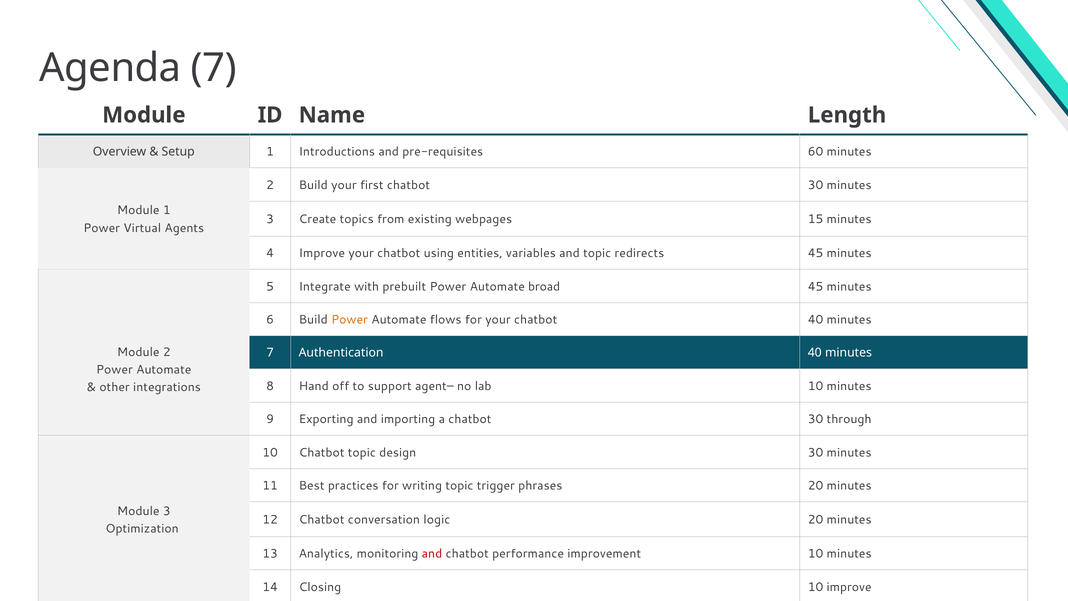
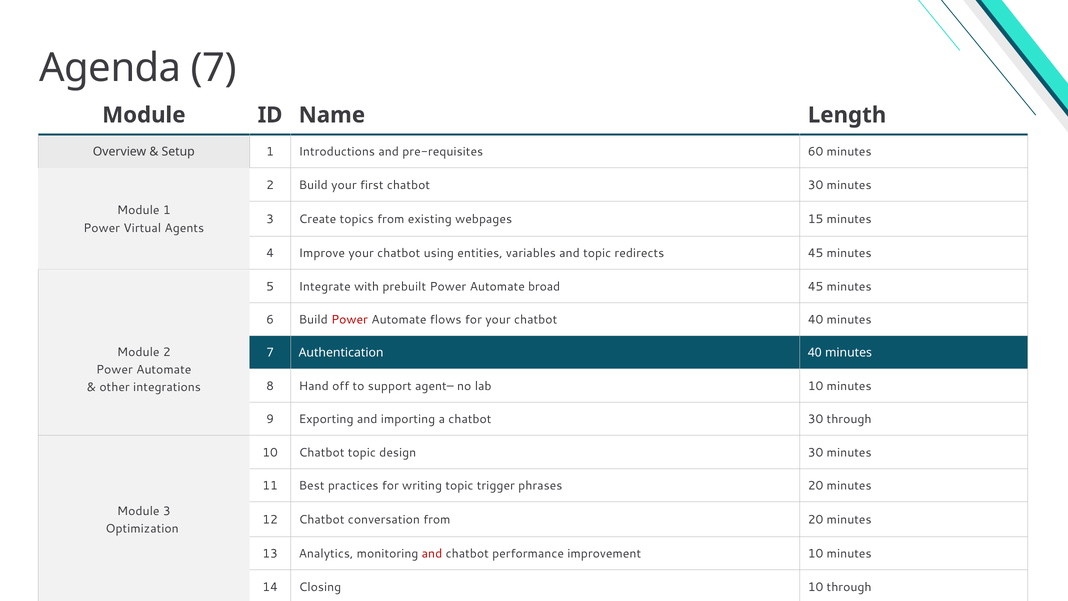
Power colour: orange -> red (350, 320)
conversation logic: logic -> from (437, 520)
10 improve: improve -> through (849, 587)
